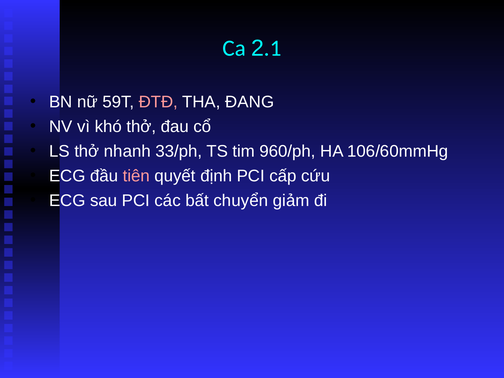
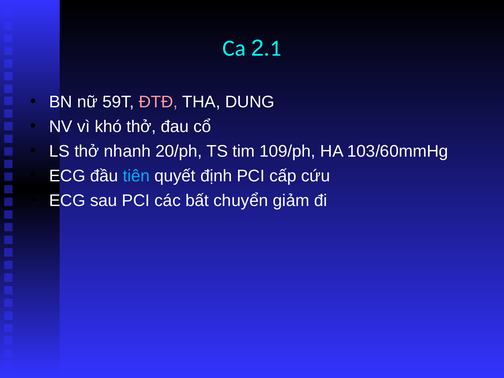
ĐANG: ĐANG -> DUNG (250, 102)
33/ph: 33/ph -> 20/ph (179, 151)
960/ph: 960/ph -> 109/ph (288, 151)
106/60mmHg: 106/60mmHg -> 103/60mmHg (398, 151)
tiên colour: pink -> light blue (136, 176)
